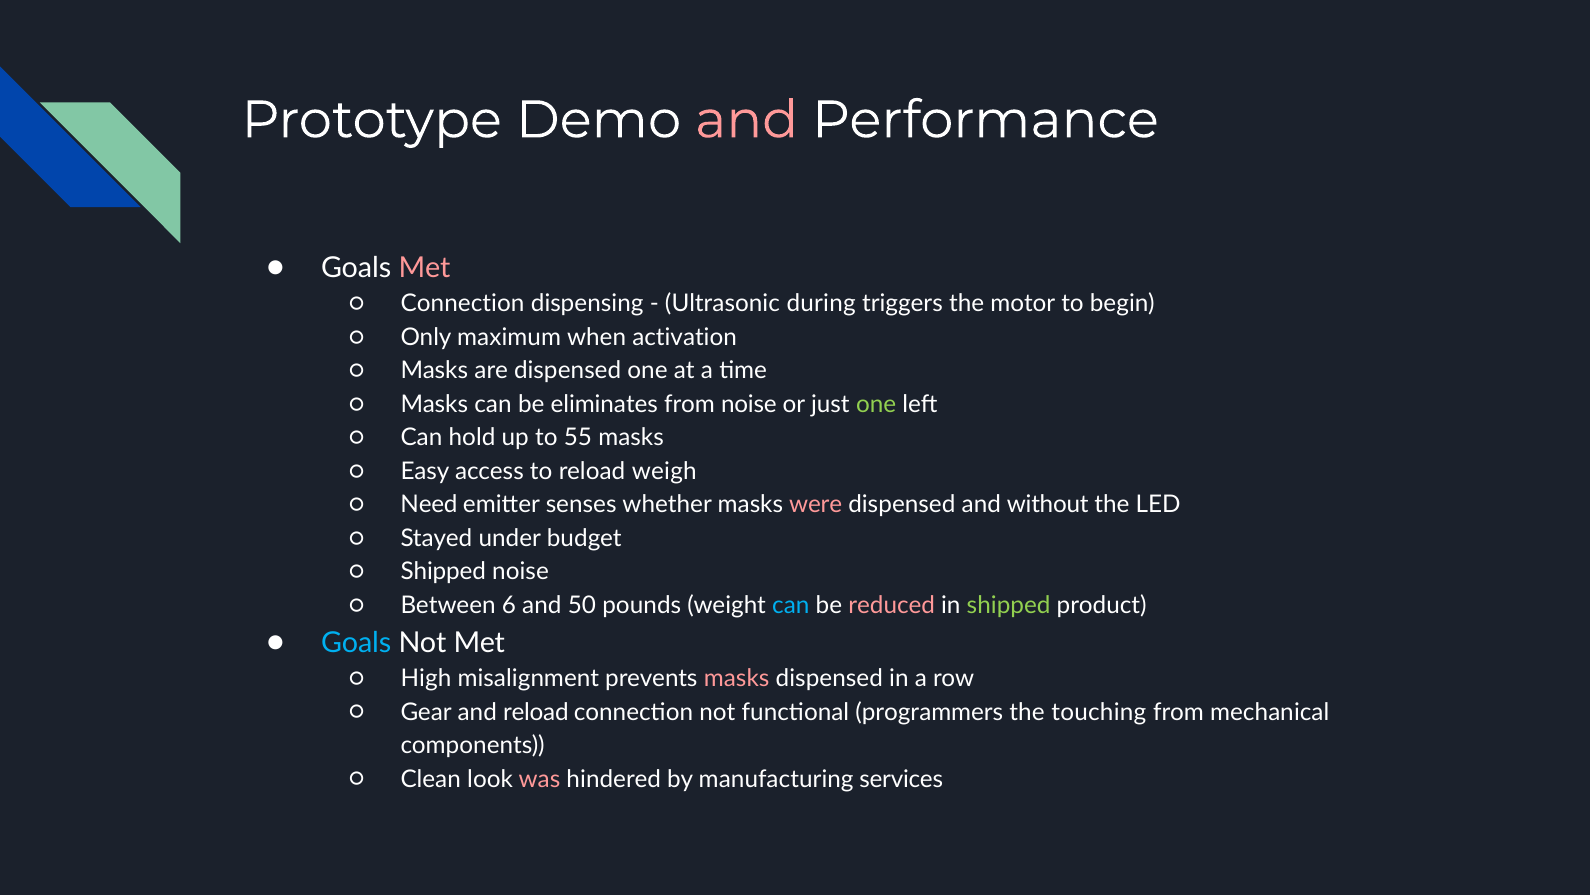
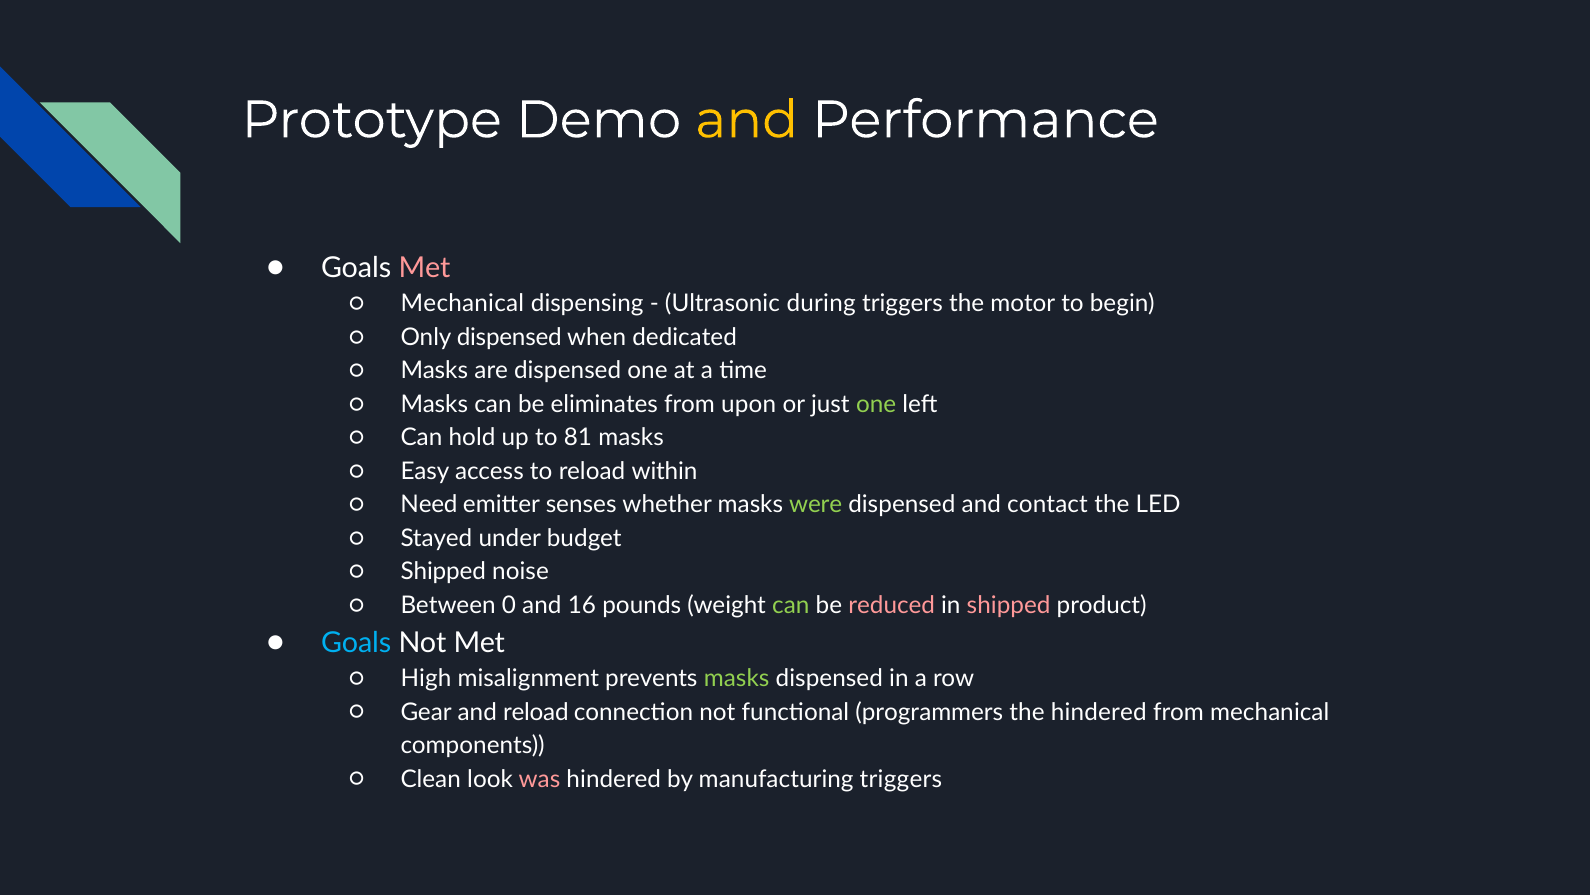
and colour: pink -> yellow (747, 120)
Connection: Connection -> Mechanical (462, 304)
Only maximum: maximum -> dispensed (509, 337)
activation: activation -> dedicated (685, 337)
from noise: noise -> upon (749, 404)
55: 55 -> 81 (578, 437)
weigh: weigh -> within (664, 471)
were colour: pink -> light green (816, 504)
without: without -> contact (1048, 504)
6: 6 -> 0 (509, 605)
50: 50 -> 16 (582, 605)
can colour: light blue -> light green (791, 605)
shipped colour: light green -> pink (1009, 605)
masks colour: pink -> light green (737, 678)
the touching: touching -> hindered (1099, 712)
manufacturing services: services -> triggers (901, 779)
